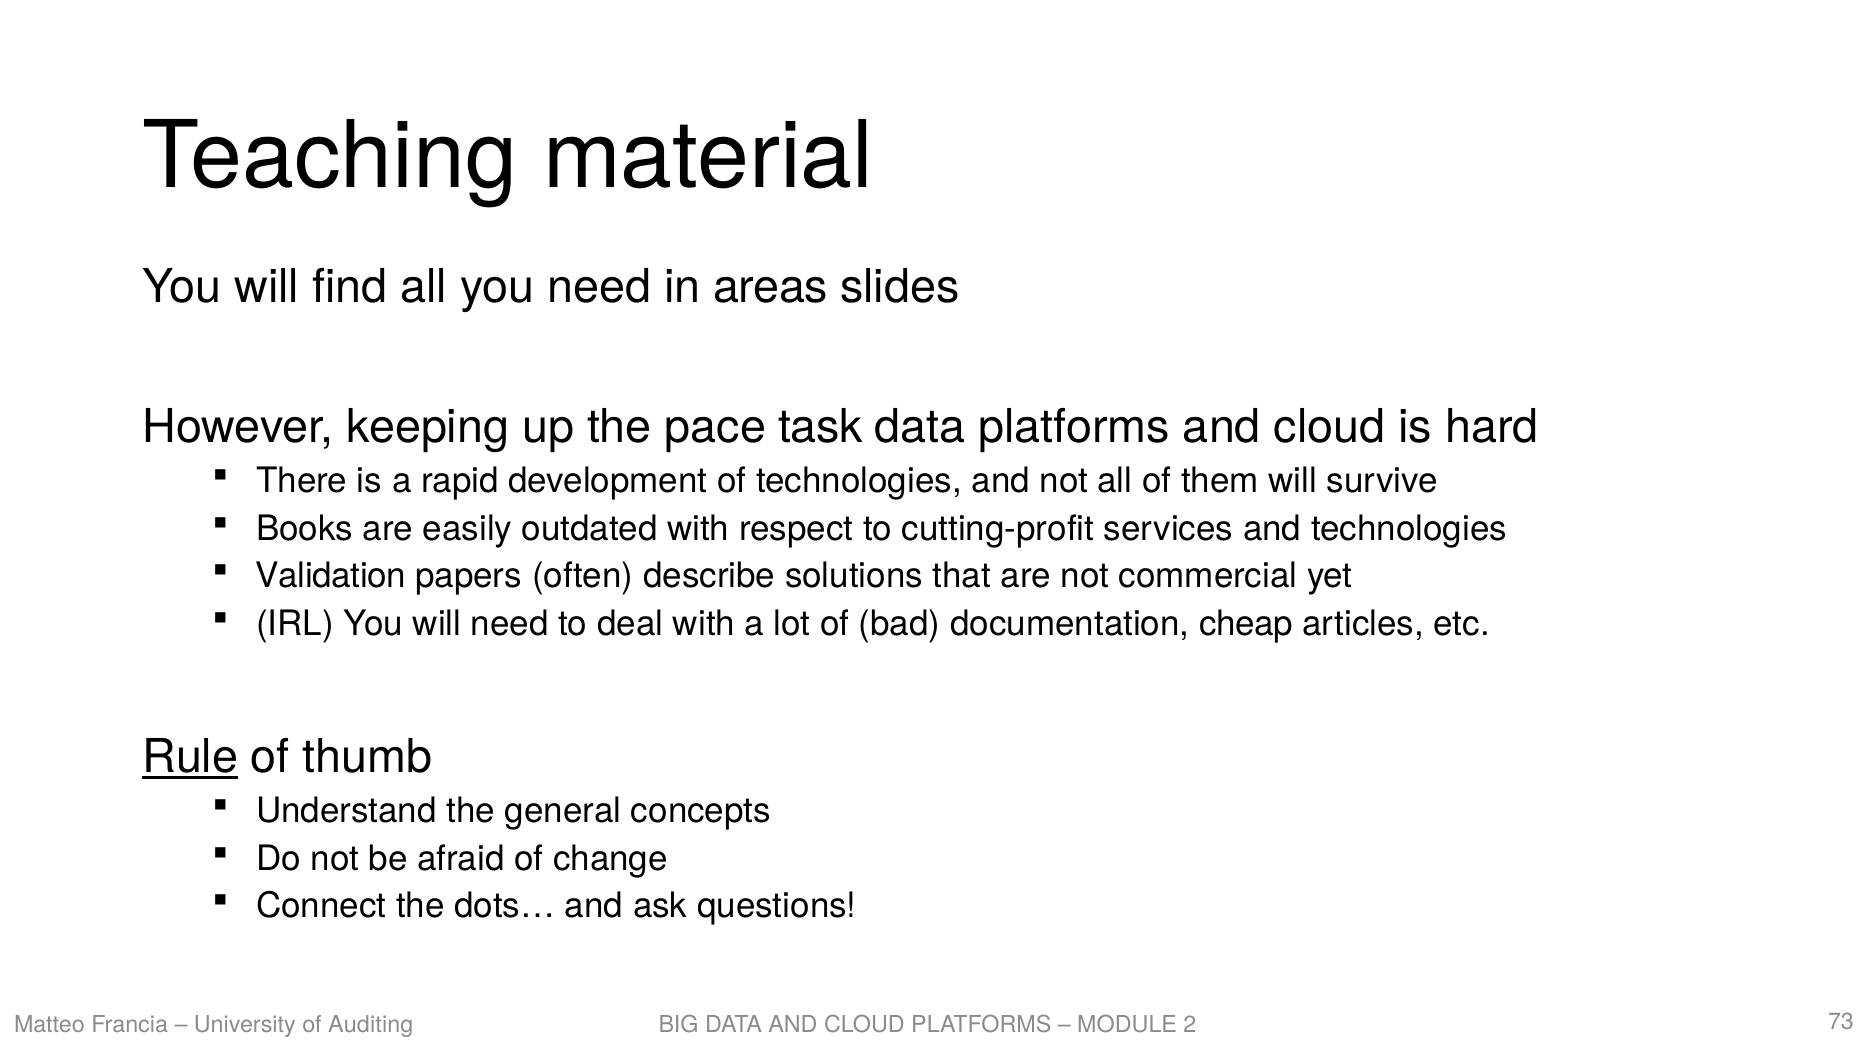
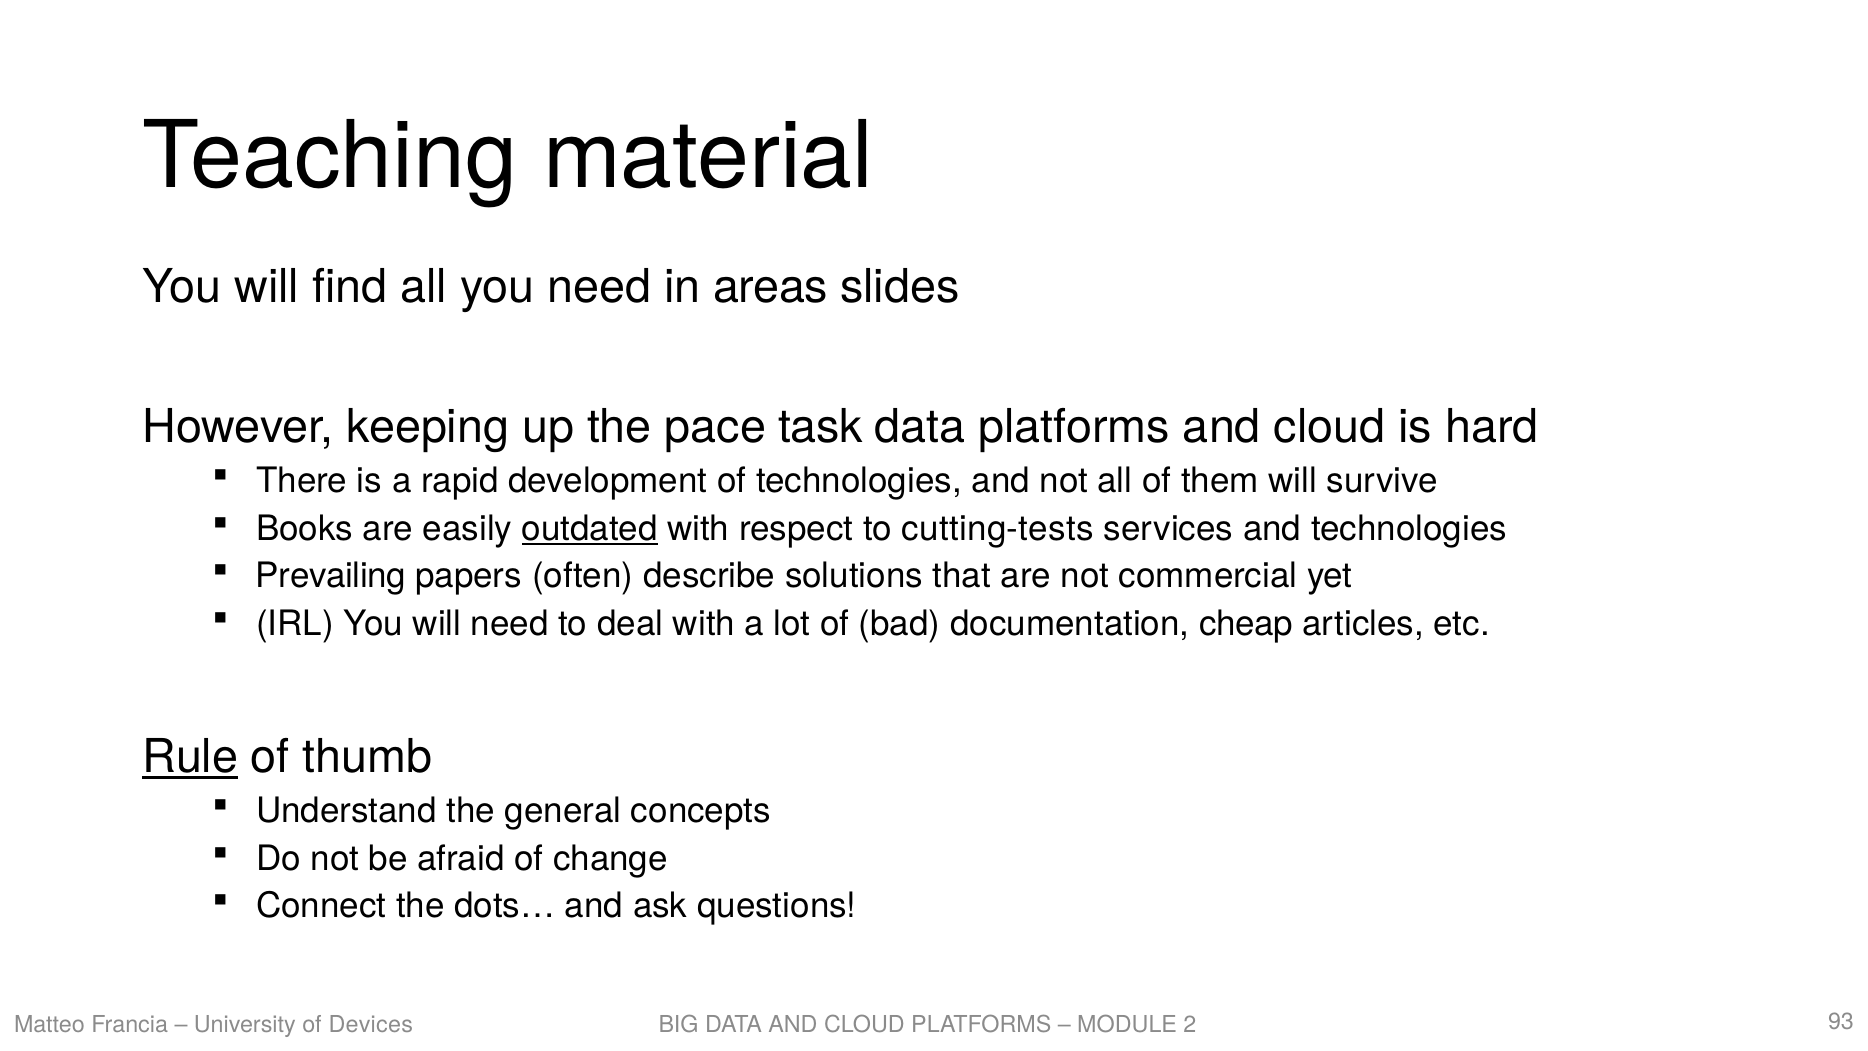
outdated underline: none -> present (590, 529)
cutting-profit: cutting-profit -> cutting-tests (998, 529)
Validation: Validation -> Prevailing (331, 576)
Auditing: Auditing -> Devices (371, 1024)
73: 73 -> 93 (1841, 1022)
